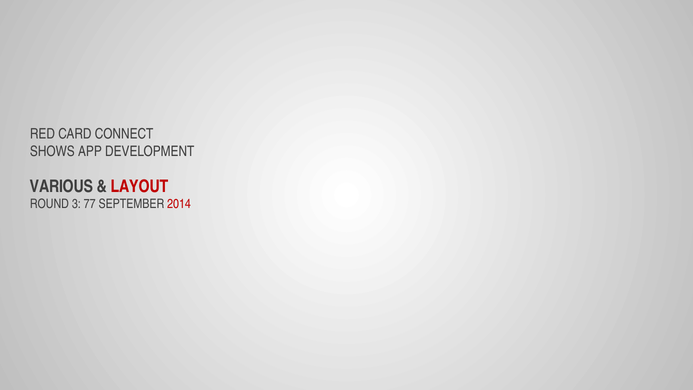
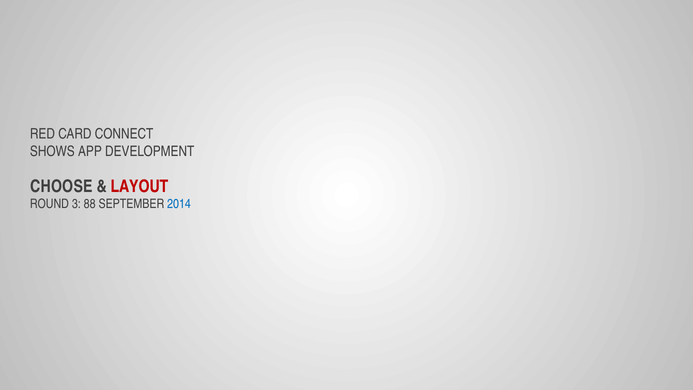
VARIOUS: VARIOUS -> CHOOSE (61, 186)
77: 77 -> 88 (90, 204)
2014 colour: red -> blue (179, 204)
